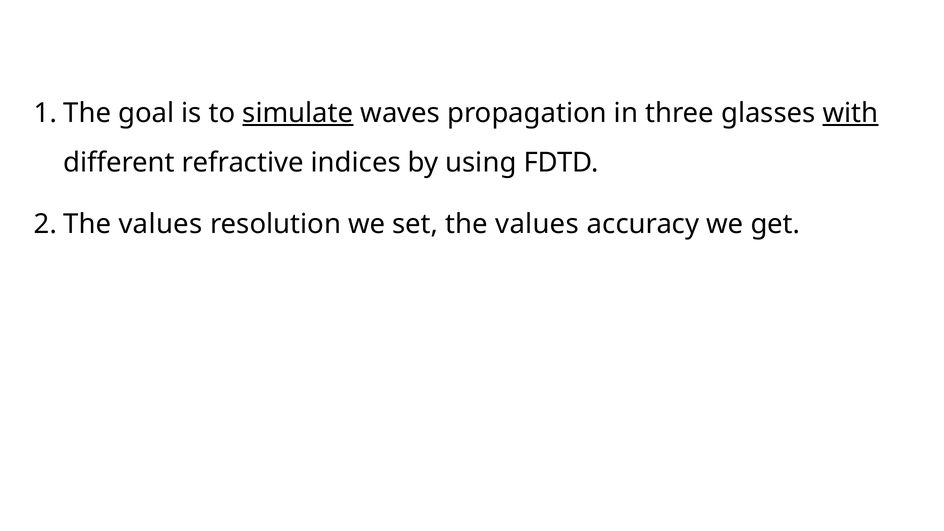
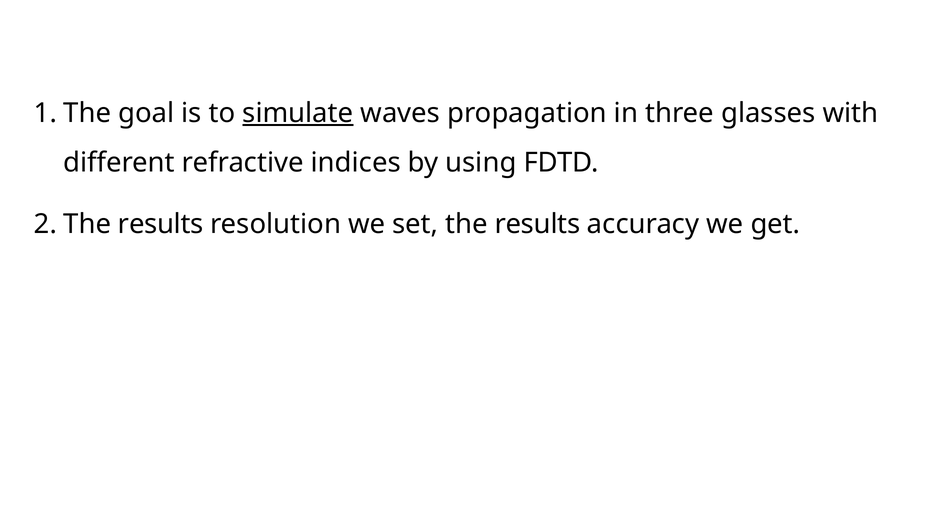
with underline: present -> none (850, 113)
values: values -> results (161, 224)
the values: values -> results (537, 224)
